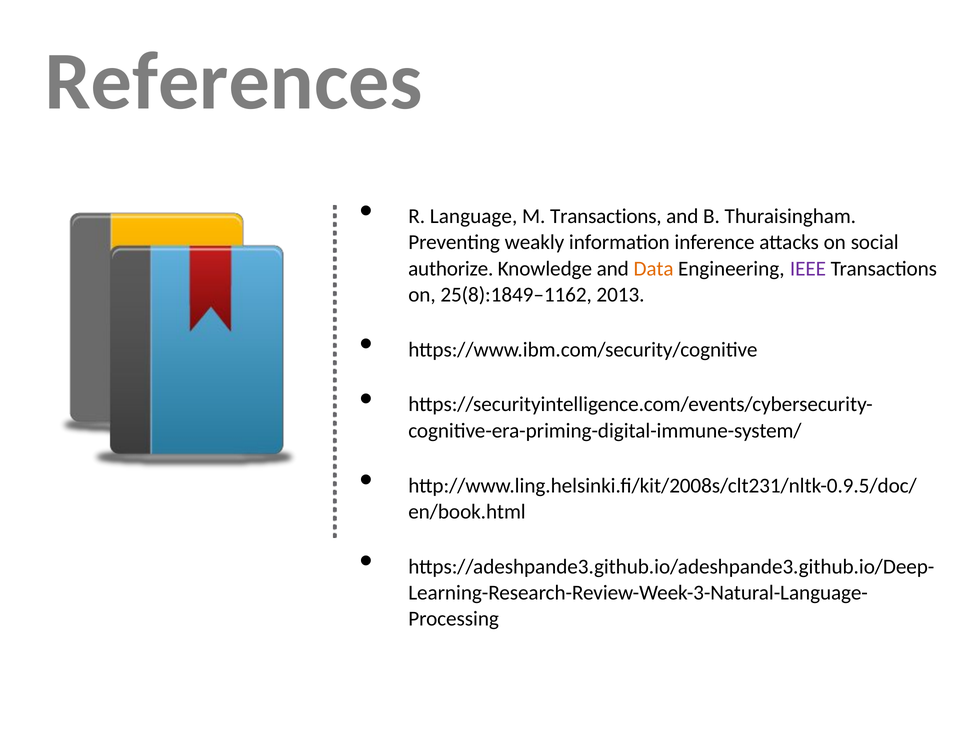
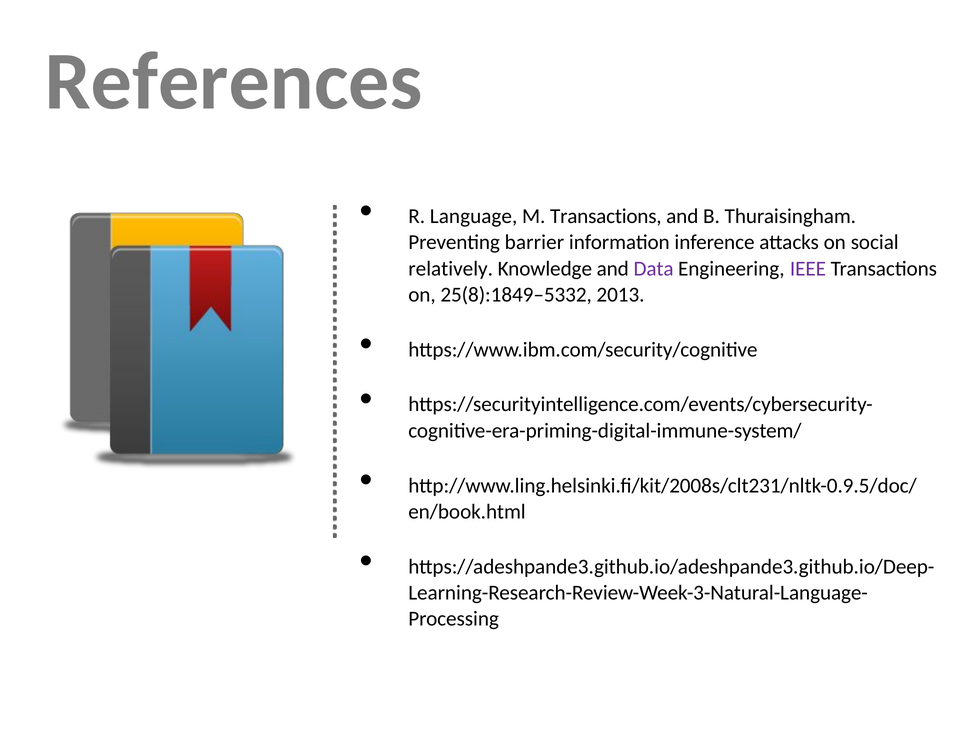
weakly: weakly -> barrier (534, 242)
authorize: authorize -> relatively (451, 269)
Data colour: orange -> purple (654, 269)
25(8):1849–1162: 25(8):1849–1162 -> 25(8):1849–5332 (516, 295)
